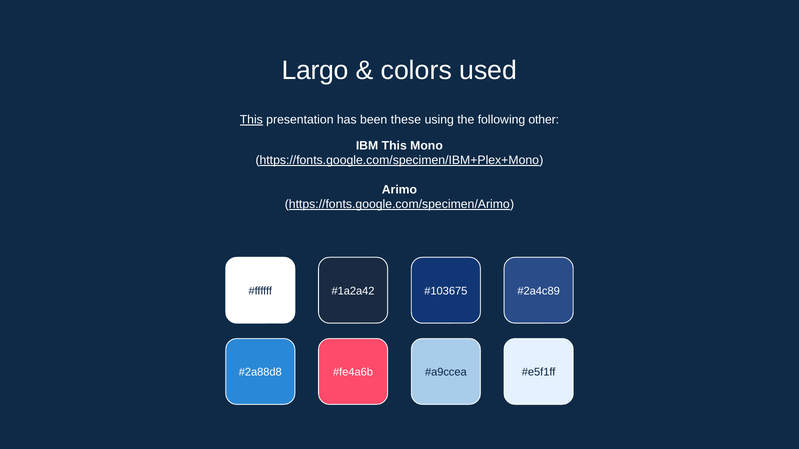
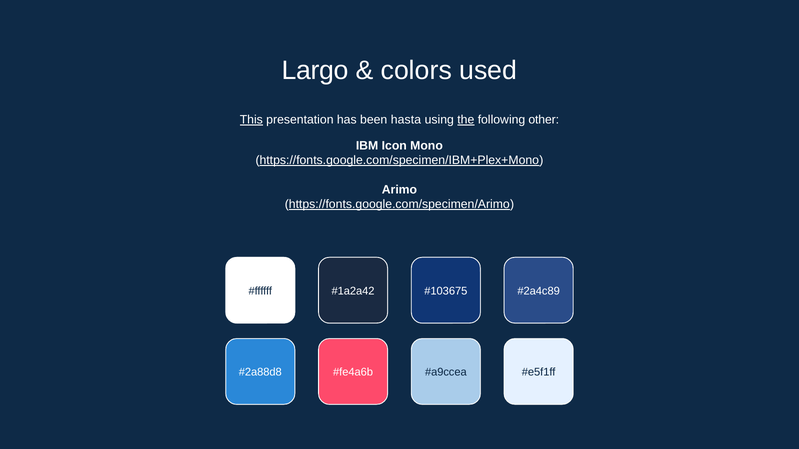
these: these -> hasta (406, 120)
the underline: none -> present (466, 120)
IBM This: This -> Icon (394, 146)
